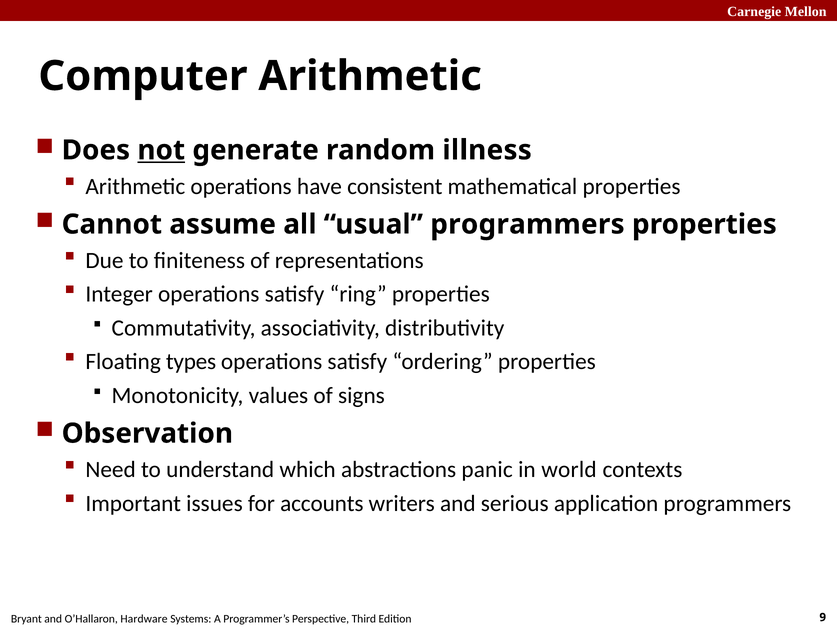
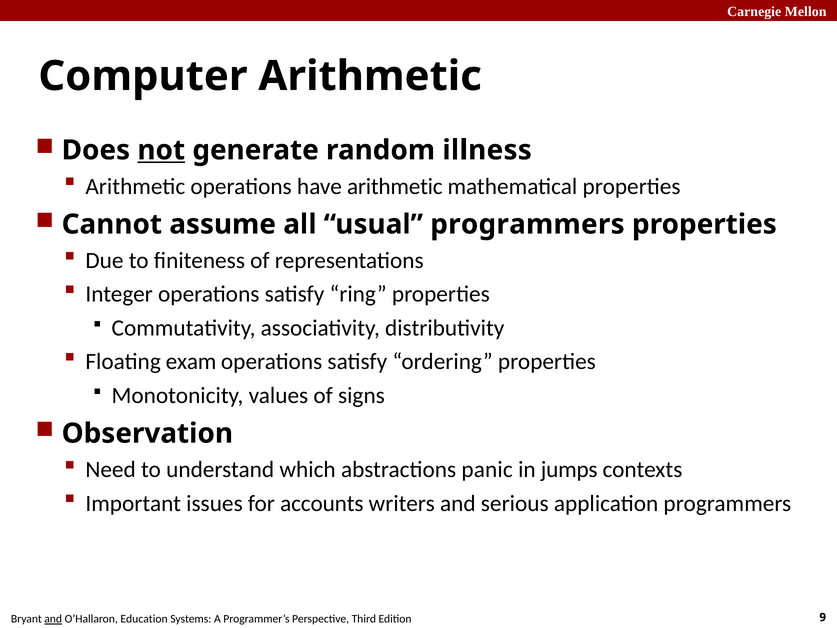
have consistent: consistent -> arithmetic (395, 186)
types: types -> exam (191, 362)
world: world -> jumps (569, 469)
and underline: none -> present (53, 619)
Hardware: Hardware -> Education (144, 619)
